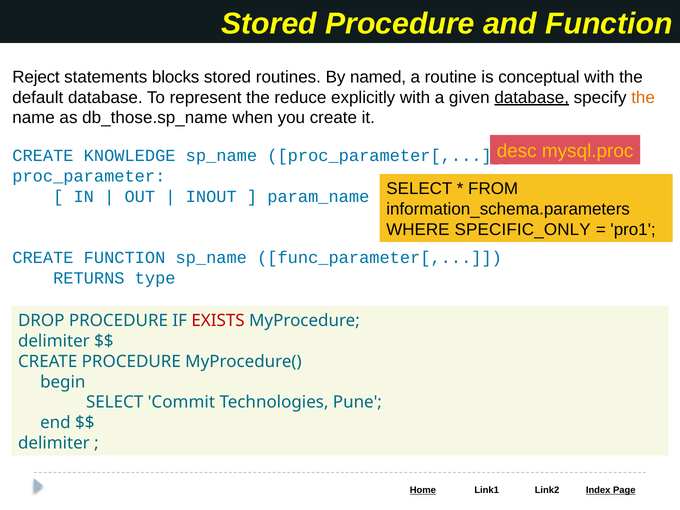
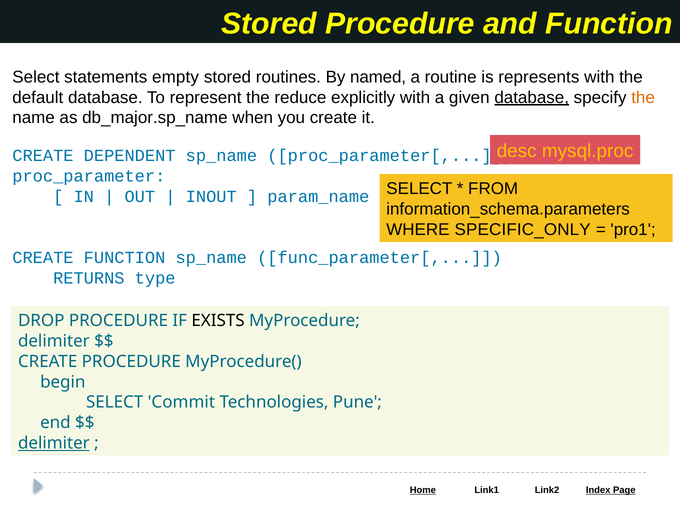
Reject: Reject -> Select (36, 77)
blocks: blocks -> empty (176, 77)
conceptual: conceptual -> represents (539, 77)
db_those.sp_name: db_those.sp_name -> db_major.sp_name (155, 118)
KNOWLEDGE: KNOWLEDGE -> DEPENDENT (130, 156)
EXISTS colour: red -> black (218, 321)
delimiter underline: none -> present (54, 443)
